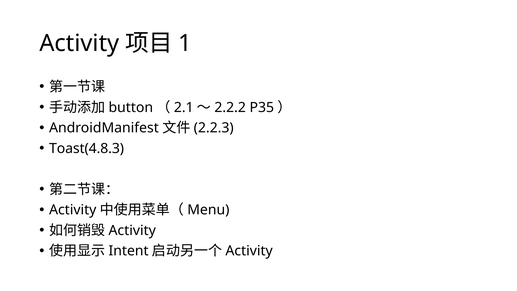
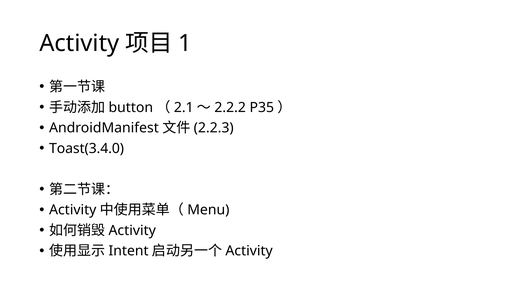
Toast(4.8.3: Toast(4.8.3 -> Toast(3.4.0 (87, 148)
